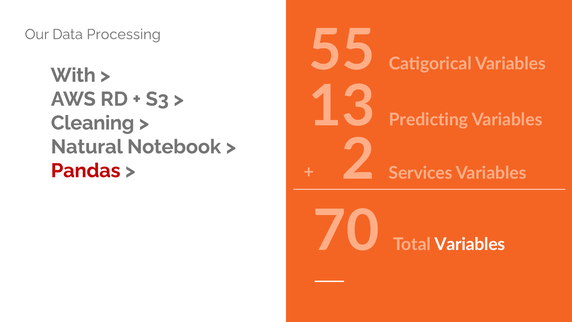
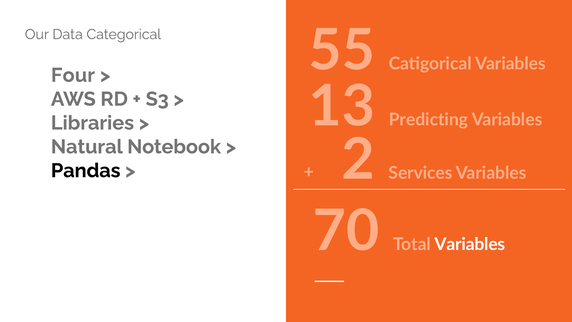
Processing: Processing -> Categorical (124, 34)
With: With -> Four (73, 75)
Cleaning: Cleaning -> Libraries (92, 123)
Pandas colour: red -> black (86, 171)
